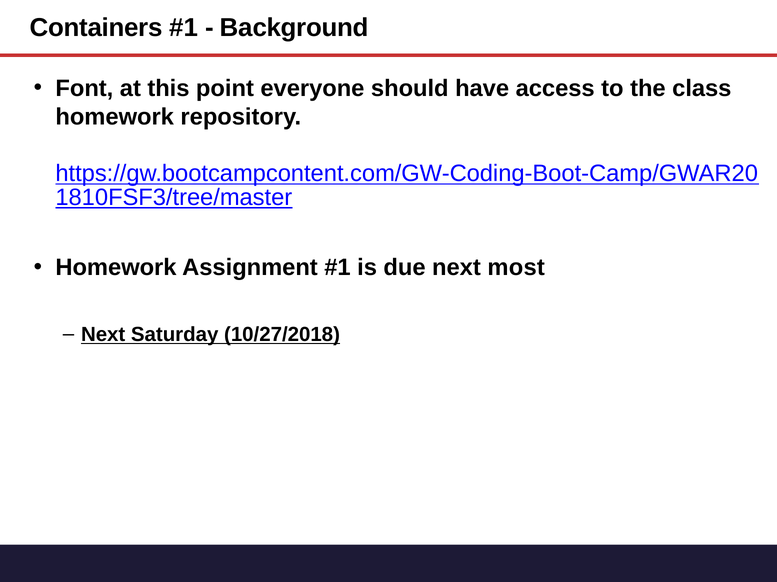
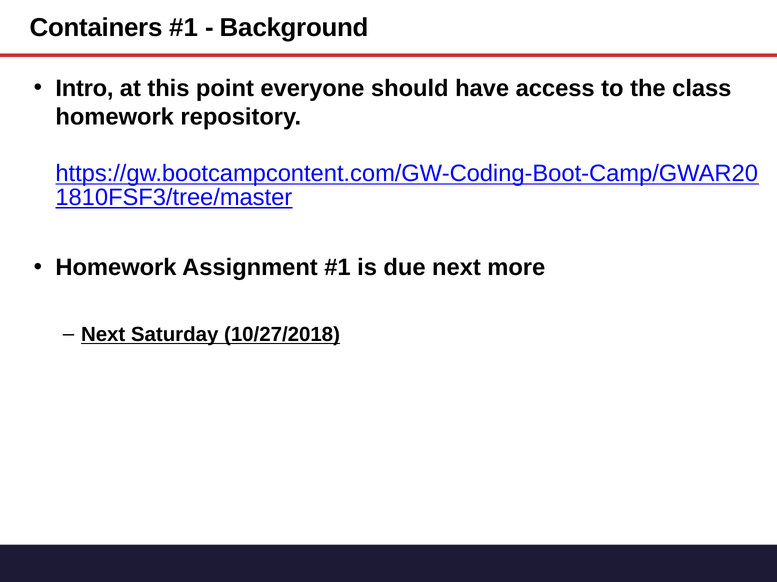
Font: Font -> Intro (84, 88)
most: most -> more (516, 268)
